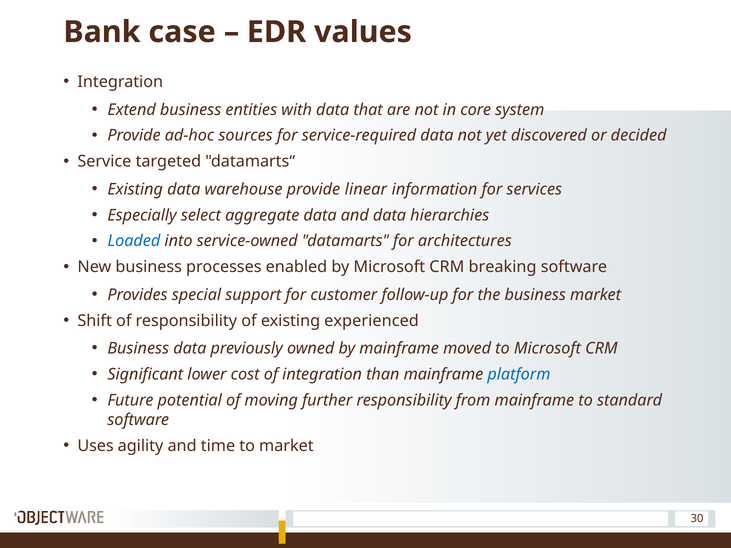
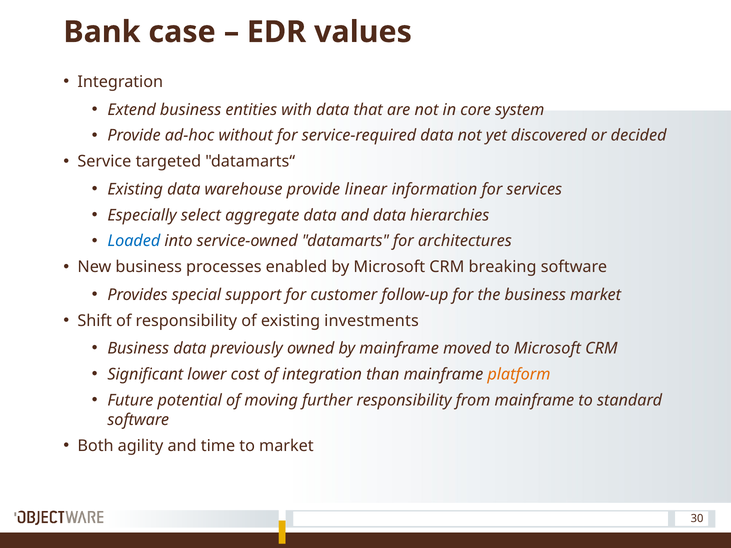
sources: sources -> without (246, 136)
experienced: experienced -> investments (372, 321)
platform colour: blue -> orange (519, 374)
Uses: Uses -> Both (96, 446)
